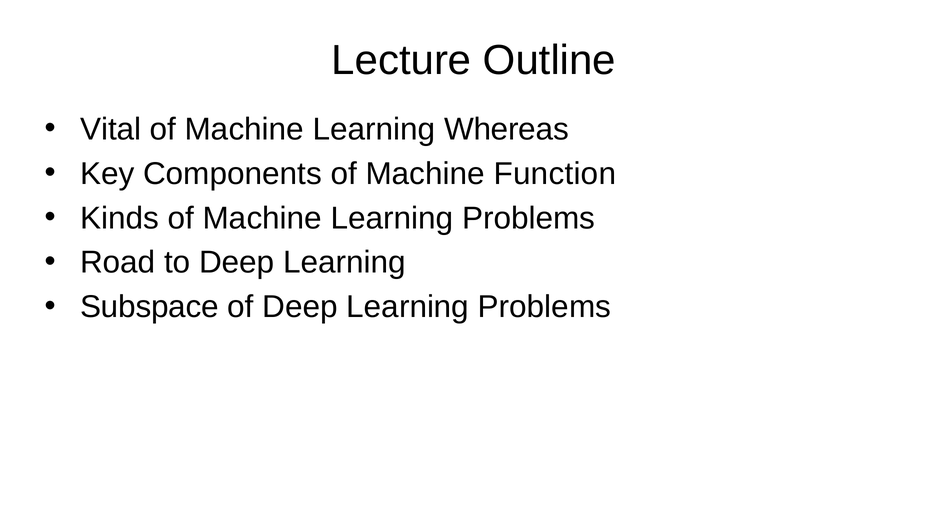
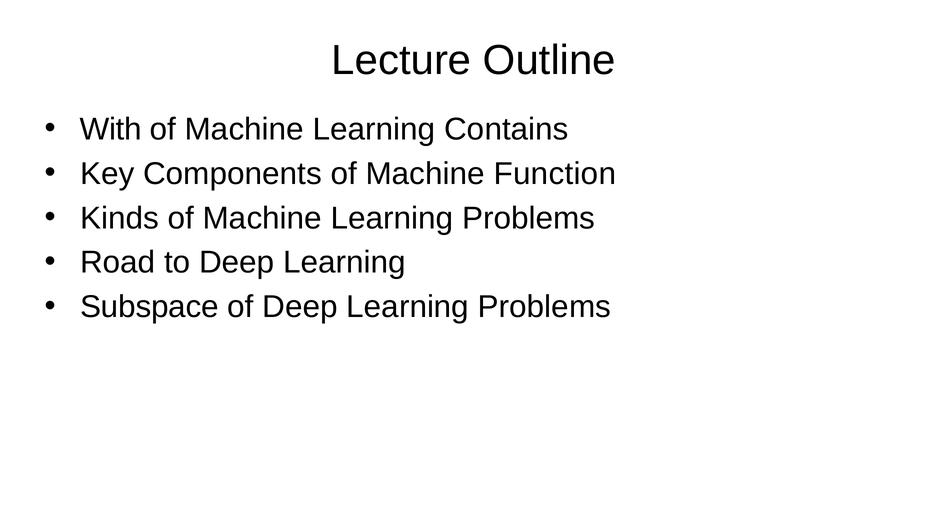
Vital: Vital -> With (111, 129)
Whereas: Whereas -> Contains (506, 129)
